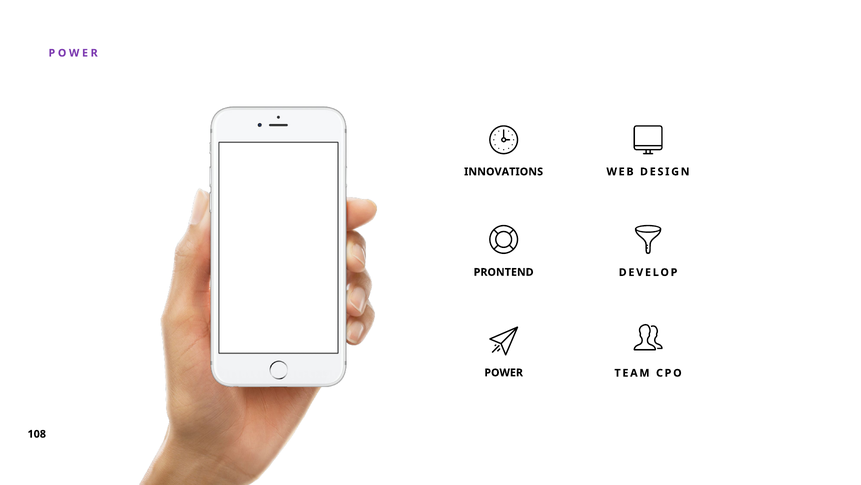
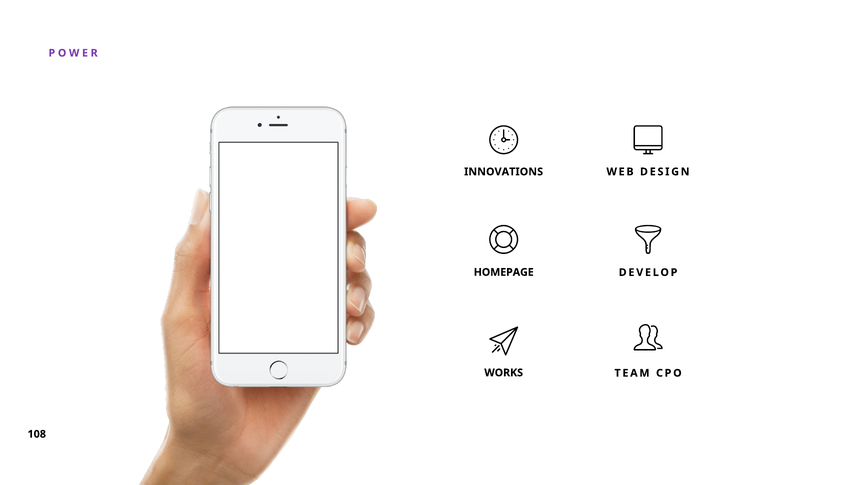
PRONTEND: PRONTEND -> HOMEPAGE (504, 272)
POWER: POWER -> WORKS (504, 372)
